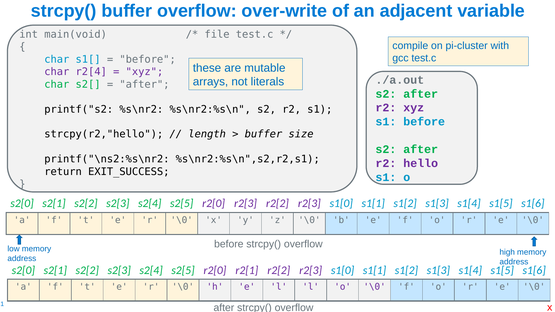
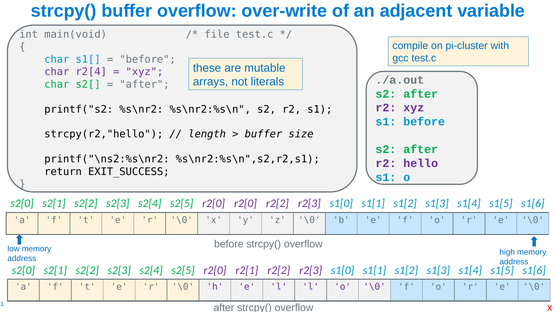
r2[0 r2[3: r2[3 -> r2[0 (246, 204)
